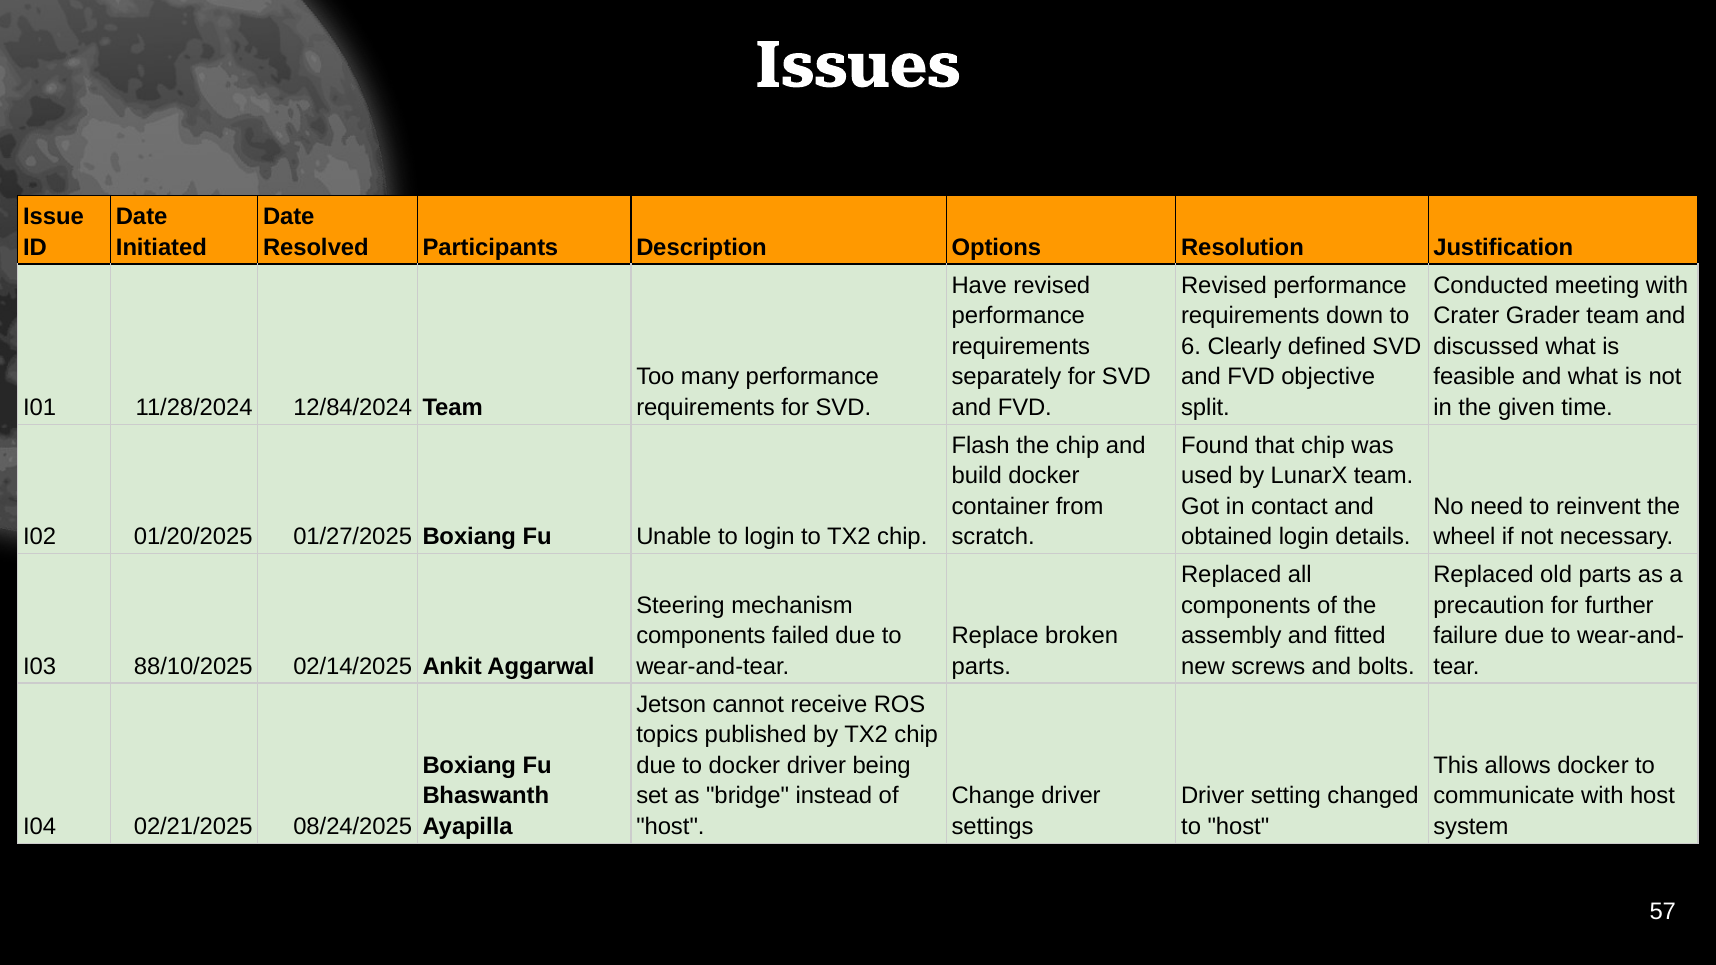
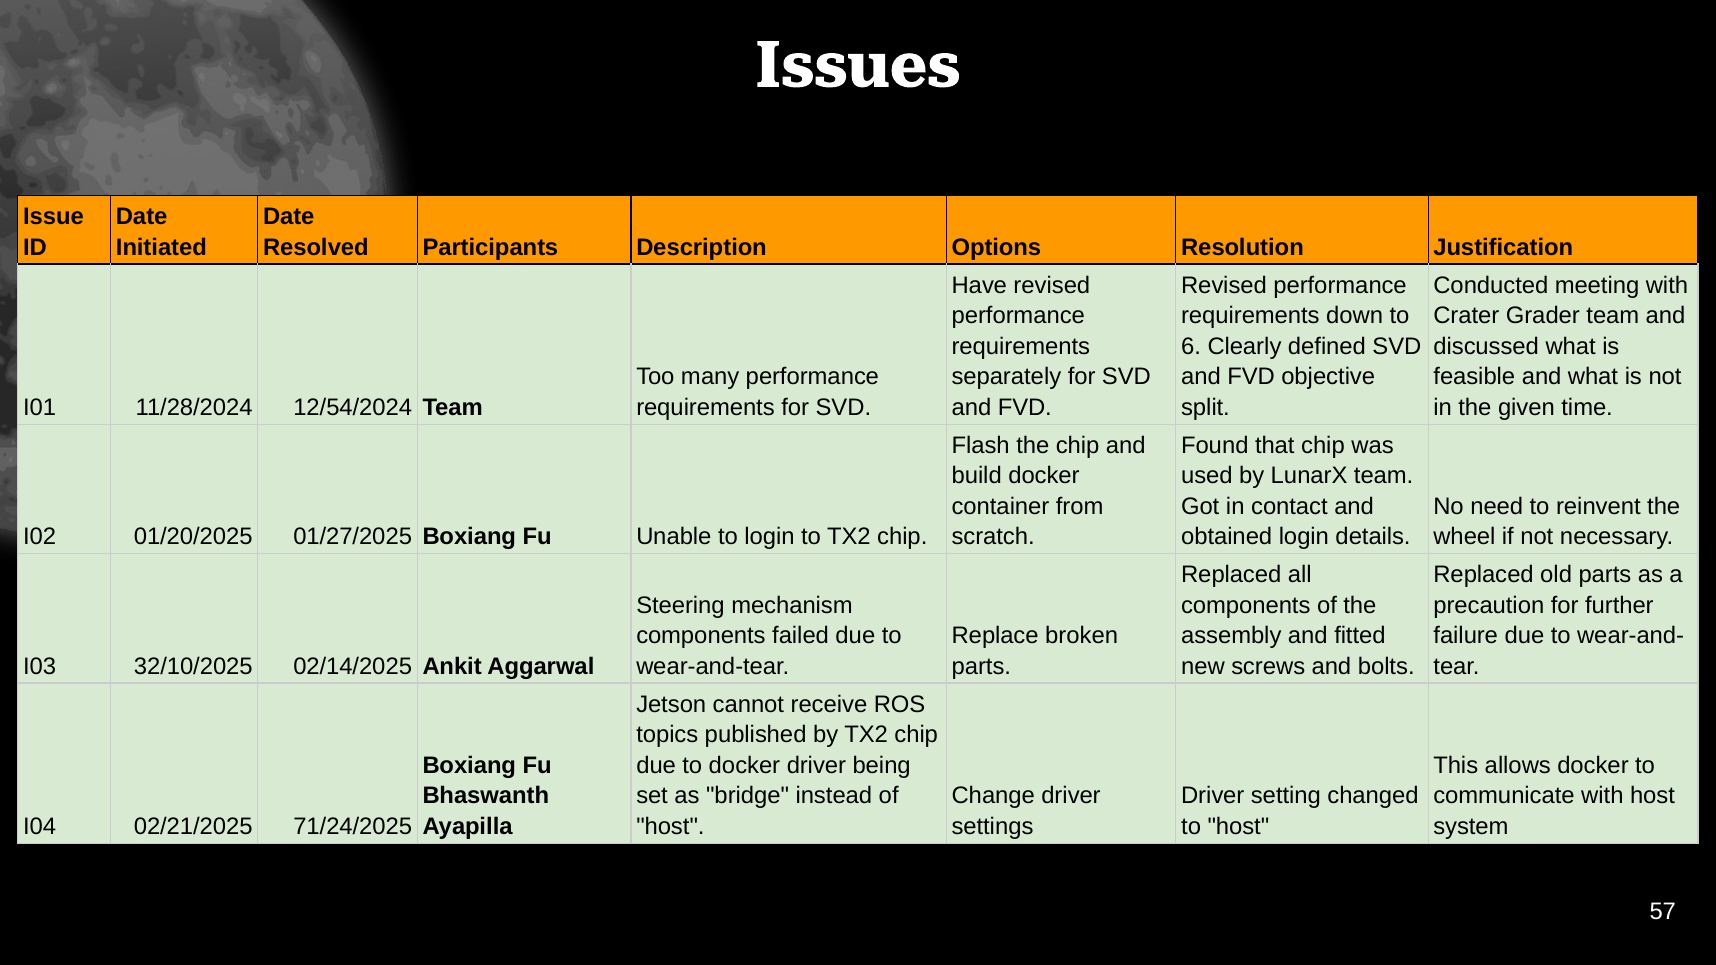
12/84/2024: 12/84/2024 -> 12/54/2024 (353, 408)
88/10/2025: 88/10/2025 -> 32/10/2025 (193, 667)
08/24/2025: 08/24/2025 -> 71/24/2025 (353, 827)
